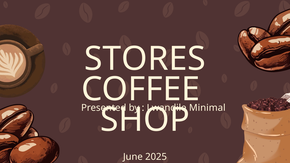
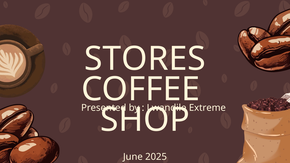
Minimal: Minimal -> Extreme (207, 108)
